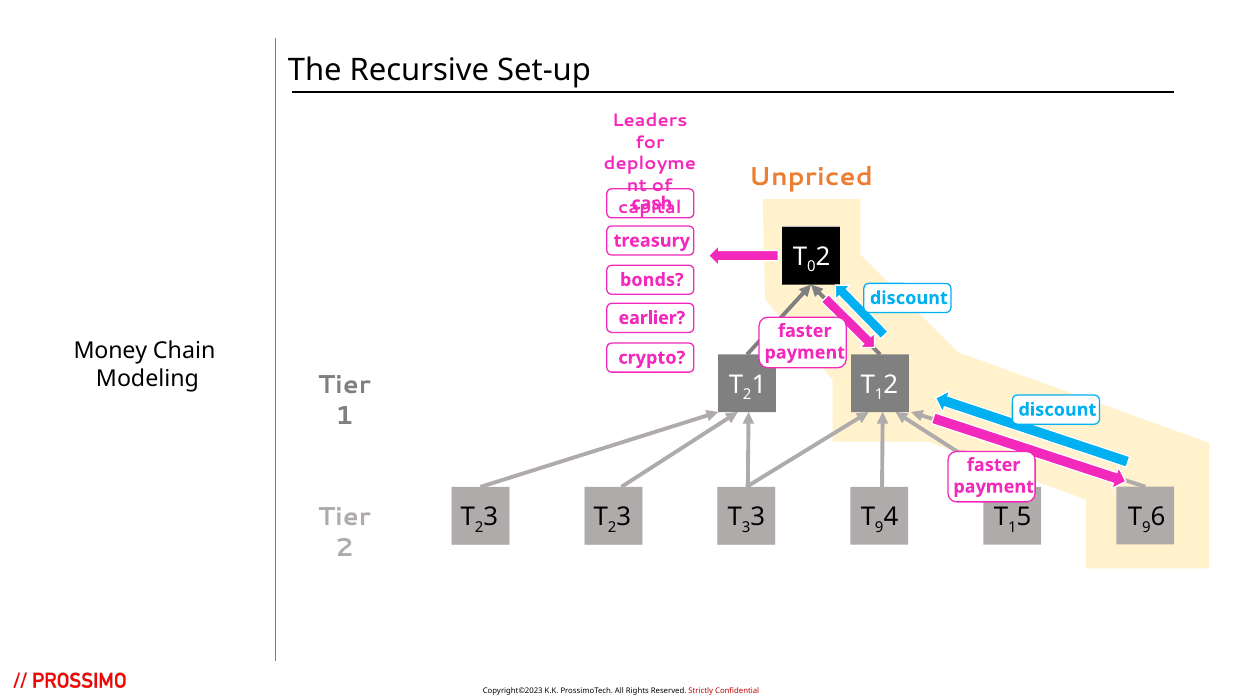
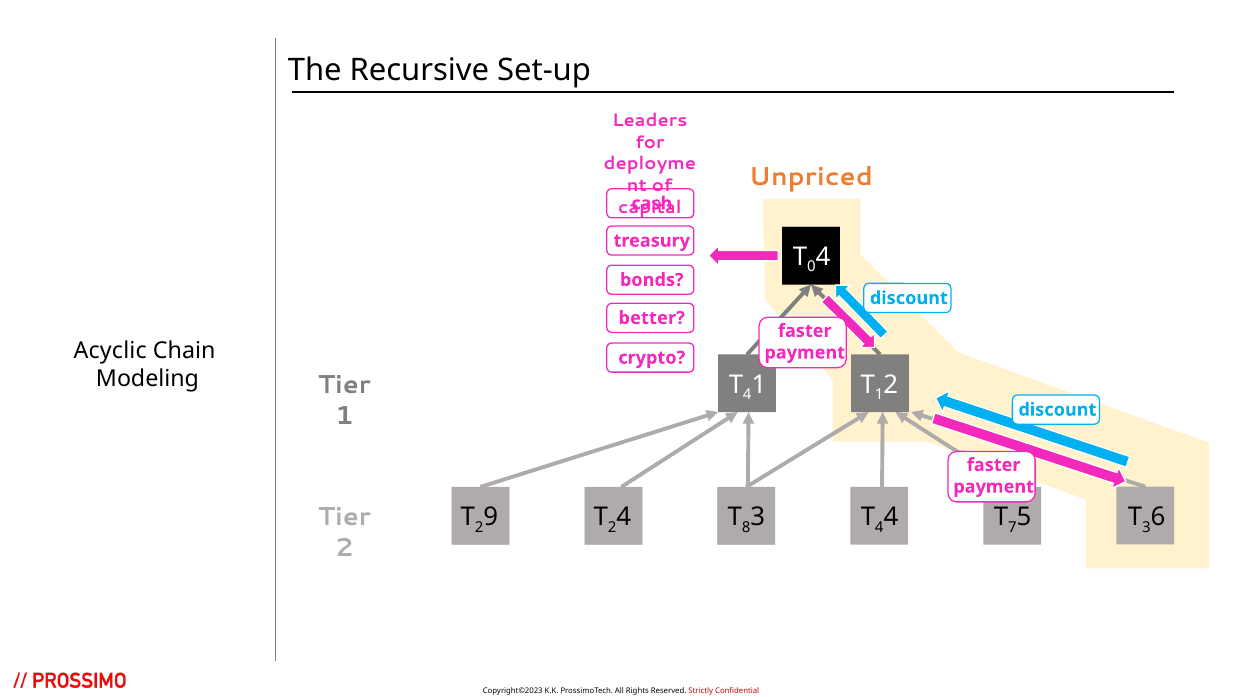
2: 2 -> 4 (823, 257)
earlier: earlier -> better (652, 318)
Money: Money -> Acyclic (110, 351)
2: 2 -> 4 (747, 395)
3: 3 -> 9 (491, 517)
3: 3 -> 4 (624, 517)
3: 3 -> 8 (746, 527)
9: 9 -> 4 (879, 527)
1: 1 -> 7 (1012, 527)
9: 9 -> 3 (1146, 527)
